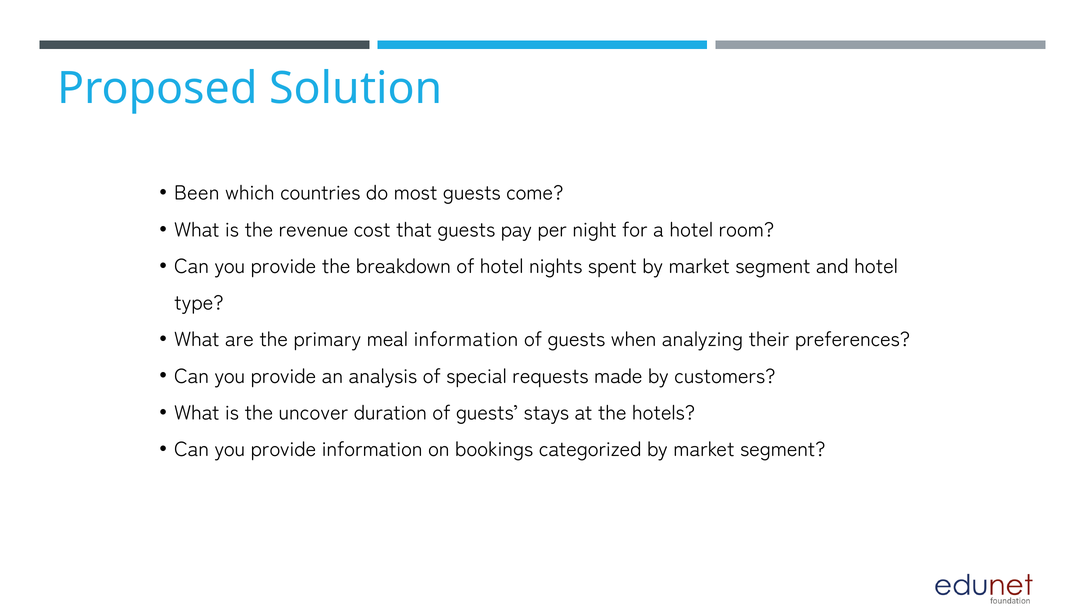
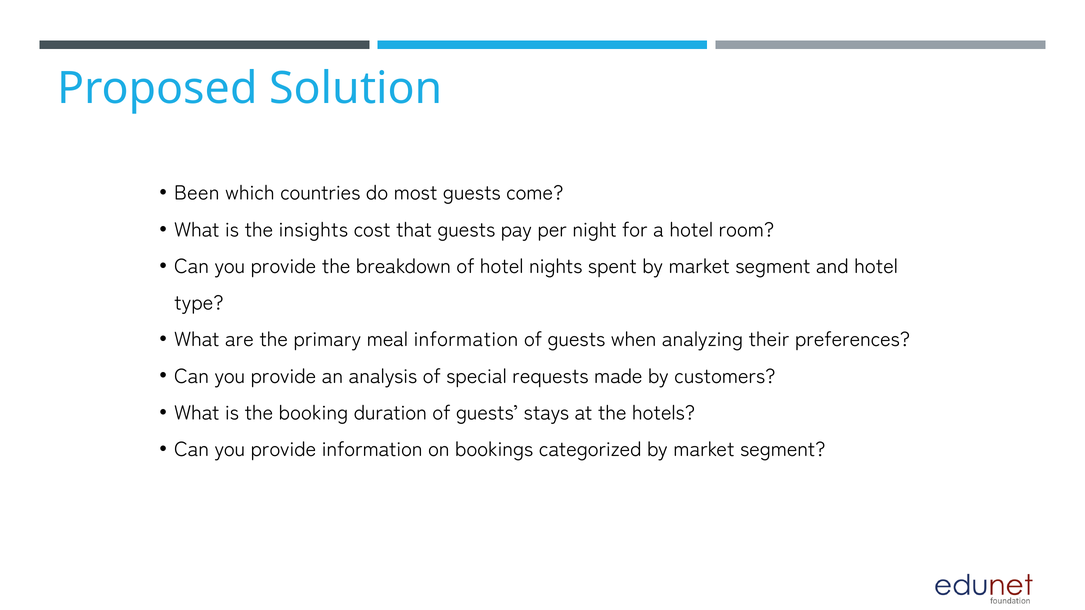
revenue: revenue -> insights (313, 230)
uncover: uncover -> booking (313, 413)
